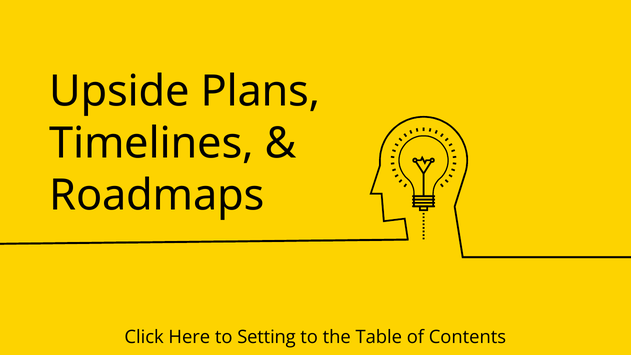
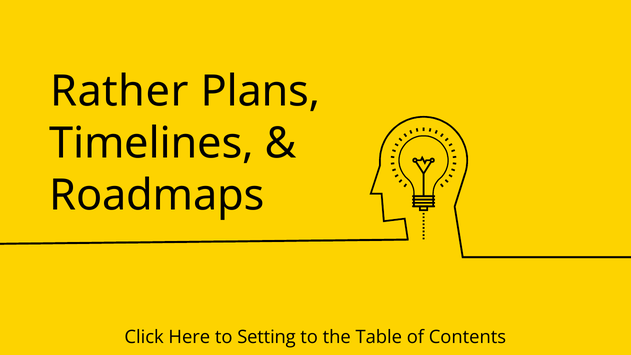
Upside: Upside -> Rather (119, 91)
